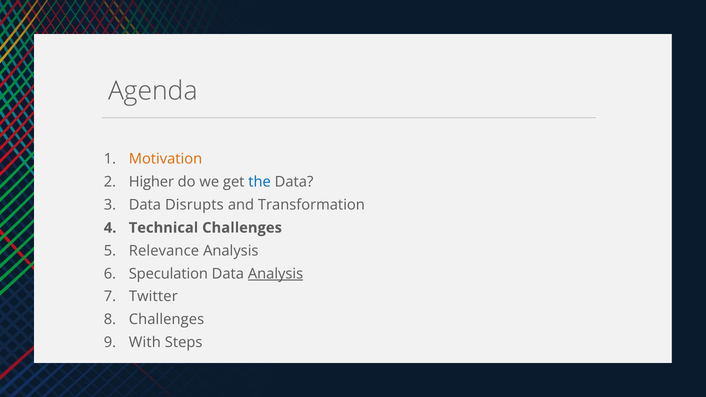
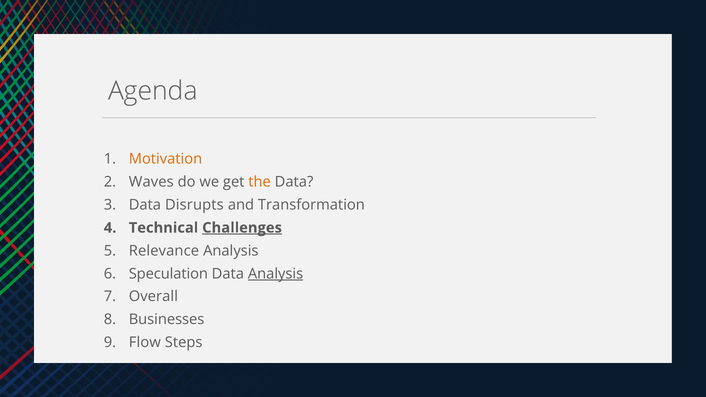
Higher: Higher -> Waves (151, 182)
the colour: blue -> orange (260, 182)
Challenges underline: none -> present (242, 228)
Twitter: Twitter -> Overall (153, 297)
Challenges: Challenges -> Businesses (167, 320)
With: With -> Flow (145, 343)
